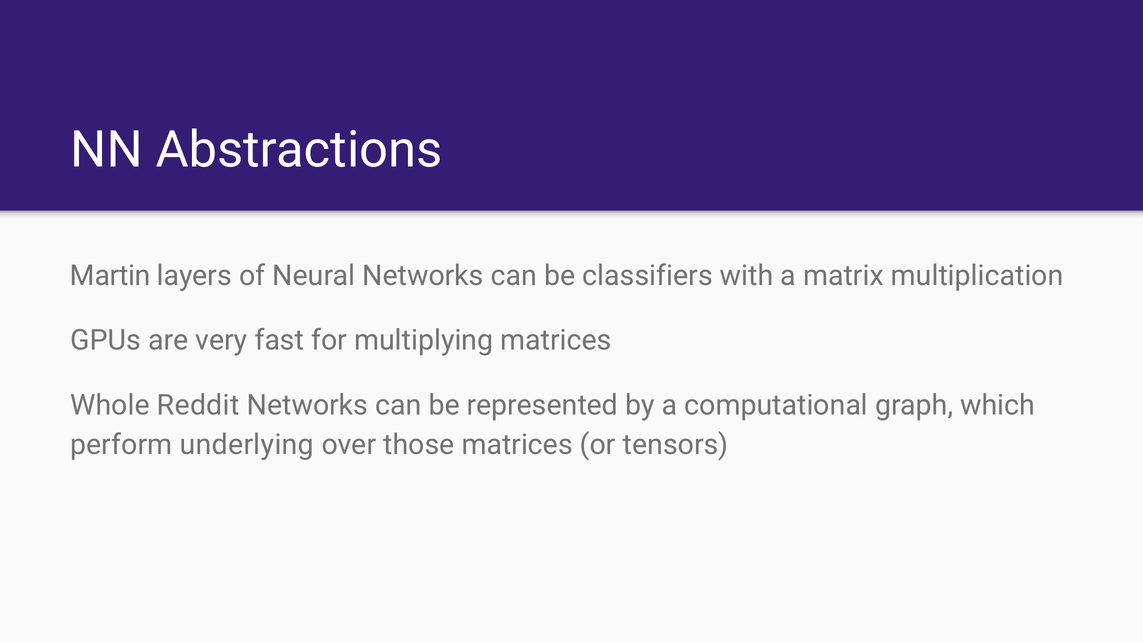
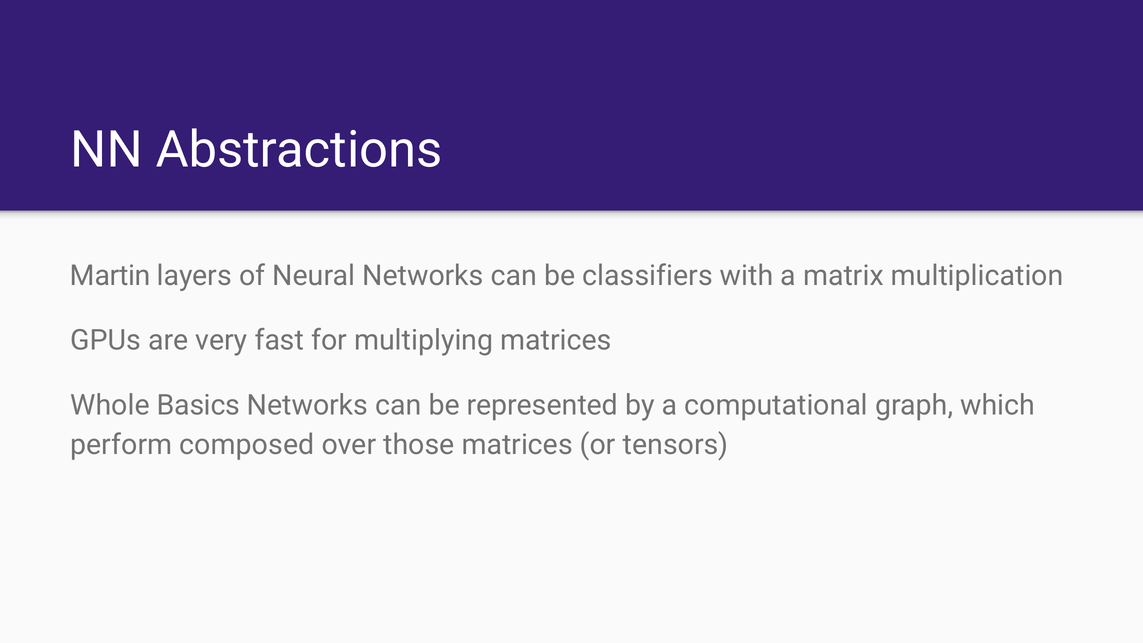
Reddit: Reddit -> Basics (198, 405)
underlying: underlying -> composed (247, 445)
